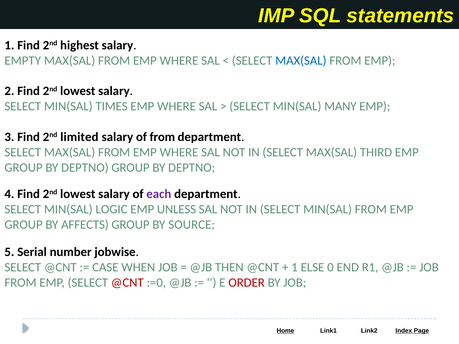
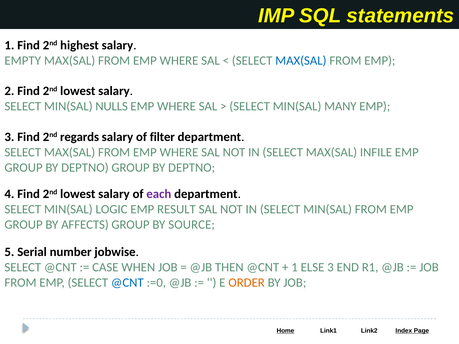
TIMES: TIMES -> NULLS (112, 106)
limited: limited -> regards (80, 137)
of from: from -> filter (162, 137)
THIRD: THIRD -> INFILE (376, 152)
UNLESS: UNLESS -> RESULT (176, 210)
ELSE 0: 0 -> 3 (330, 267)
@CNT colour: red -> blue (127, 283)
ORDER colour: red -> orange (247, 283)
